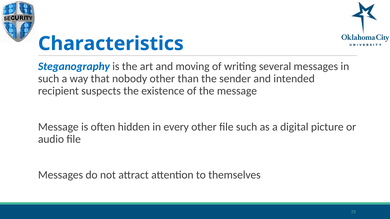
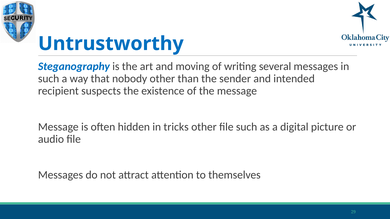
Characteristics: Characteristics -> Untrustworthy (111, 44)
every: every -> tricks (176, 127)
